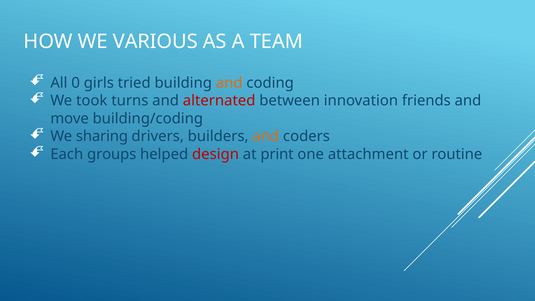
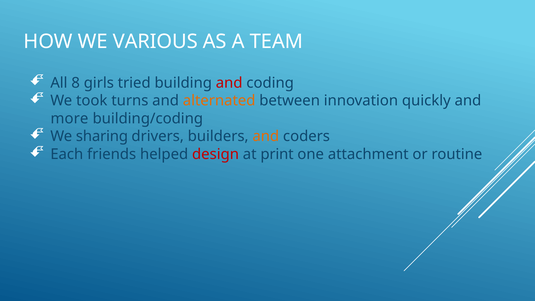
0: 0 -> 8 (76, 83)
and colour: orange -> red (229, 83)
alternated colour: red -> orange (219, 101)
friends: friends -> quickly (426, 101)
move: move -> more (69, 118)
groups: groups -> friends (112, 154)
